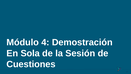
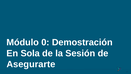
4: 4 -> 0 (45, 42)
Cuestiones: Cuestiones -> Asegurarte (31, 64)
